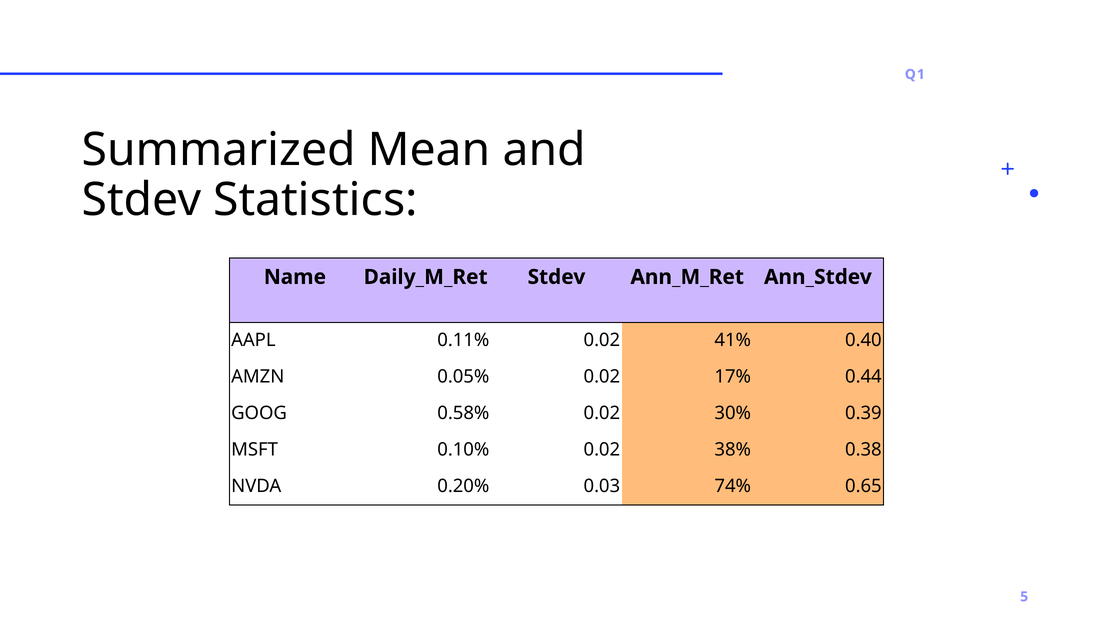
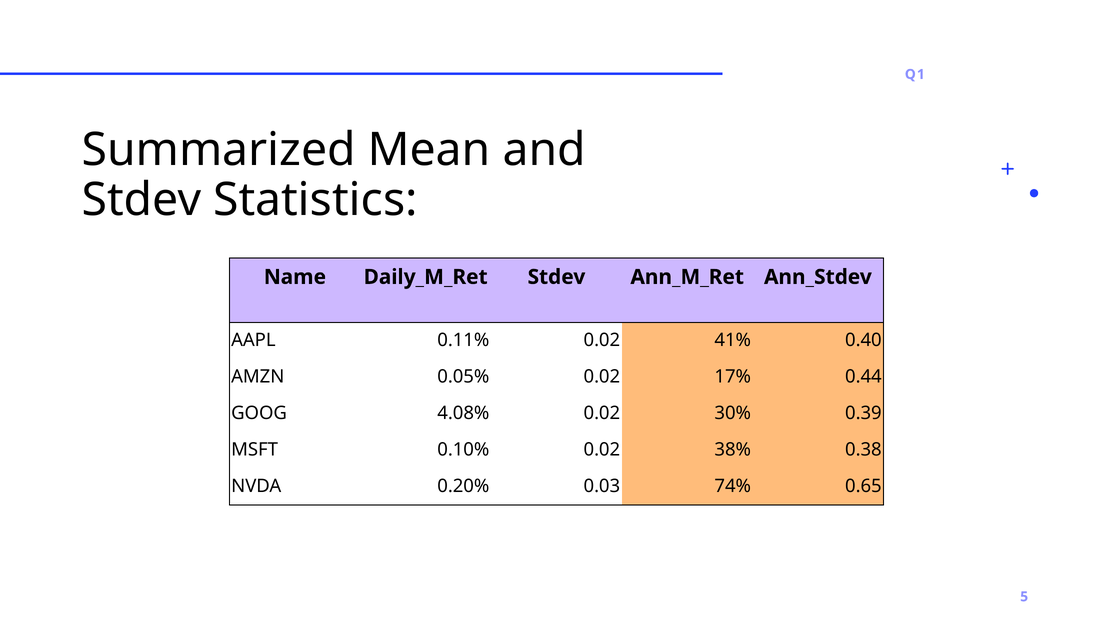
0.58%: 0.58% -> 4.08% (463, 413)
